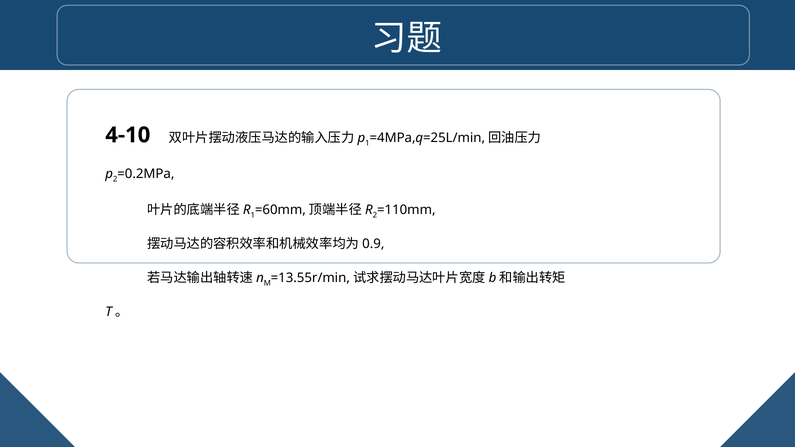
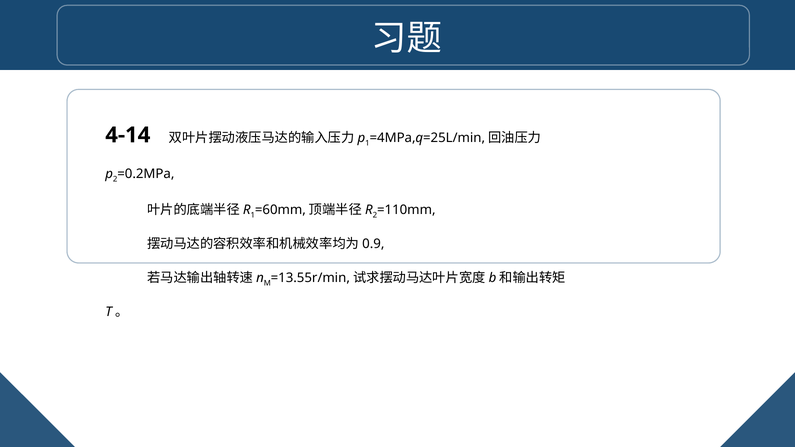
4-10: 4-10 -> 4-14 (128, 135)
